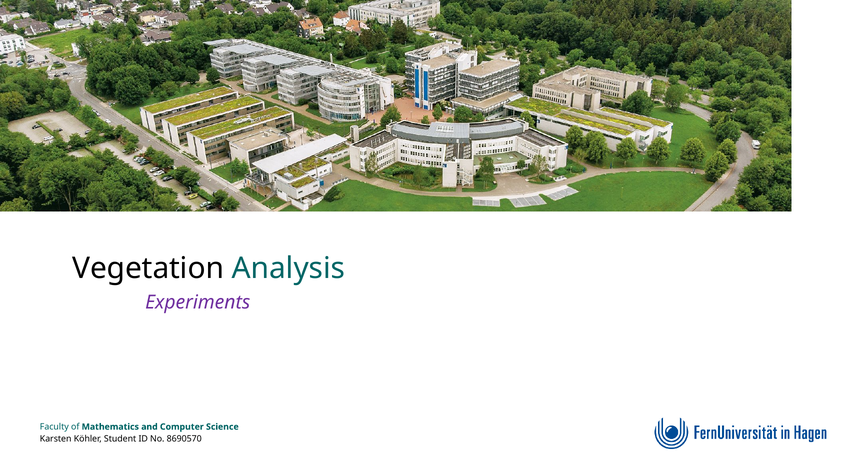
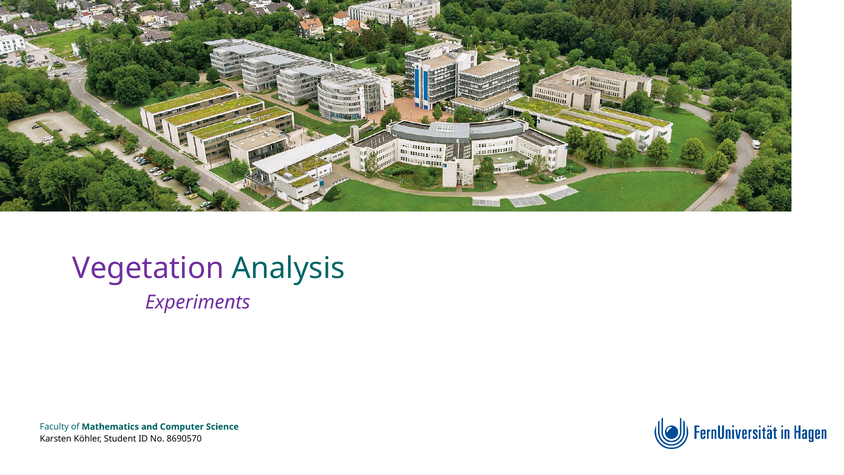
Vegetation colour: black -> purple (148, 268)
